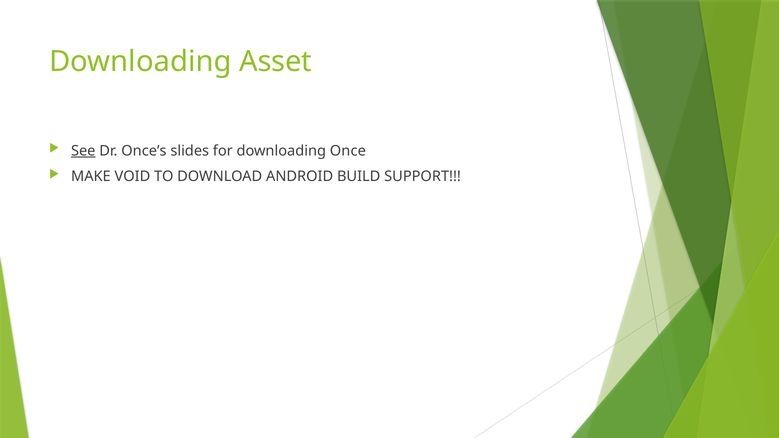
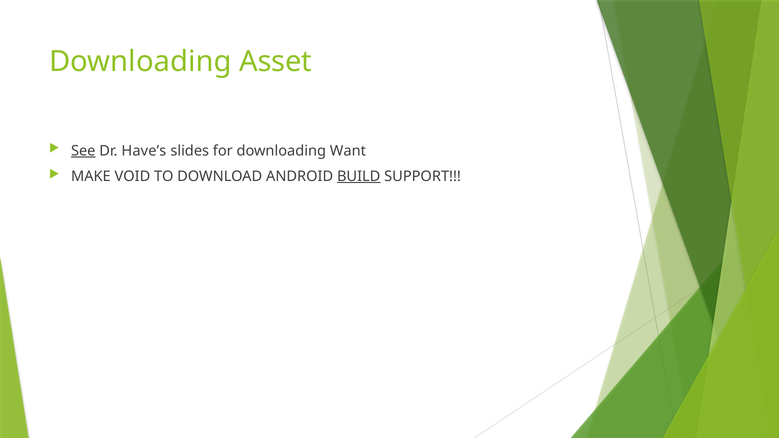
Once’s: Once’s -> Have’s (144, 151)
Once: Once -> Want (348, 151)
BUILD underline: none -> present (359, 176)
